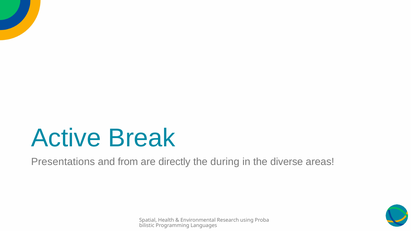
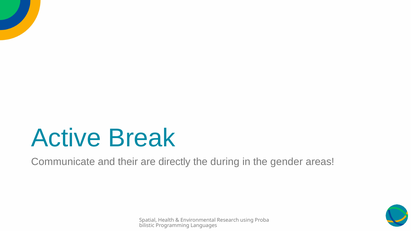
Presentations: Presentations -> Communicate (63, 162)
from: from -> their (128, 162)
diverse: diverse -> gender (287, 162)
